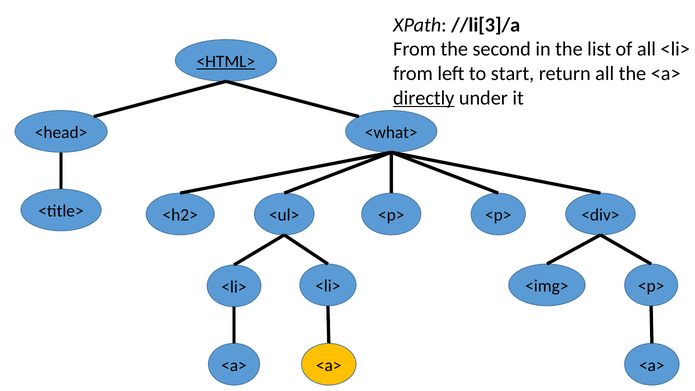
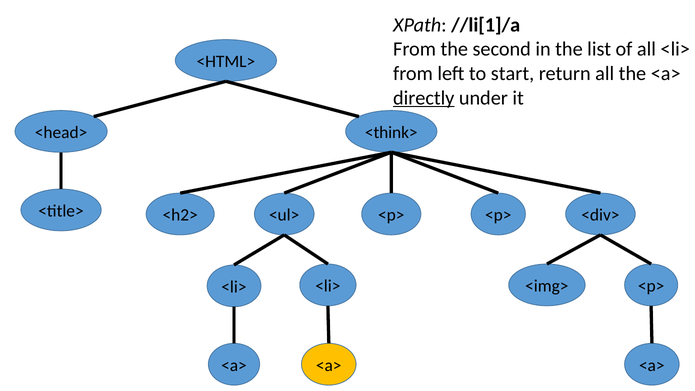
//li[3]/a: //li[3]/a -> //li[1]/a (486, 25)
<HTML> underline: present -> none (226, 62)
<what>: <what> -> <think> (391, 133)
